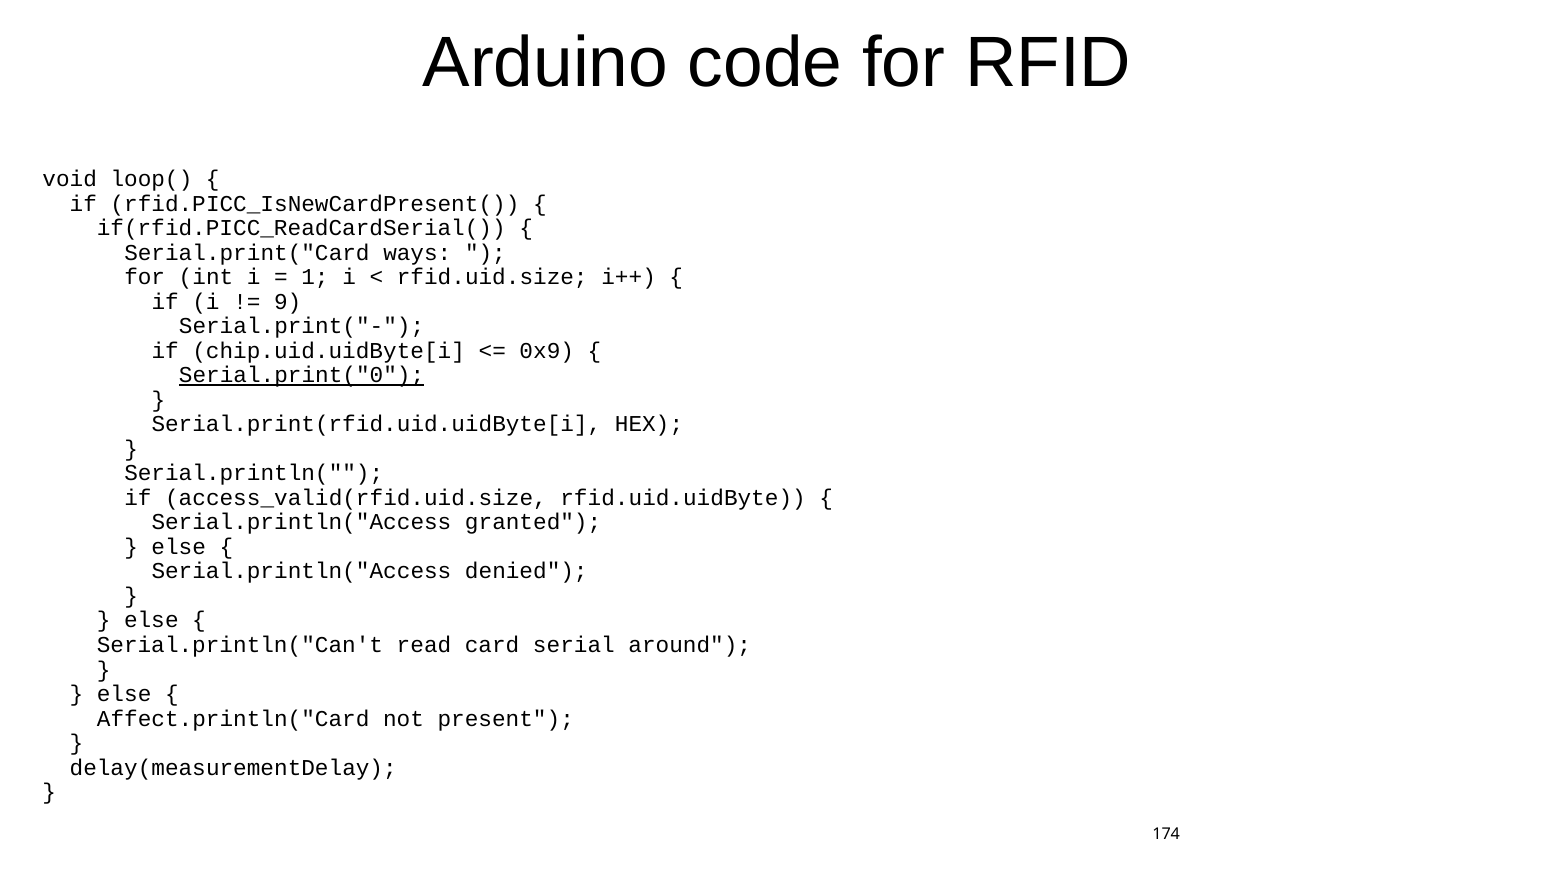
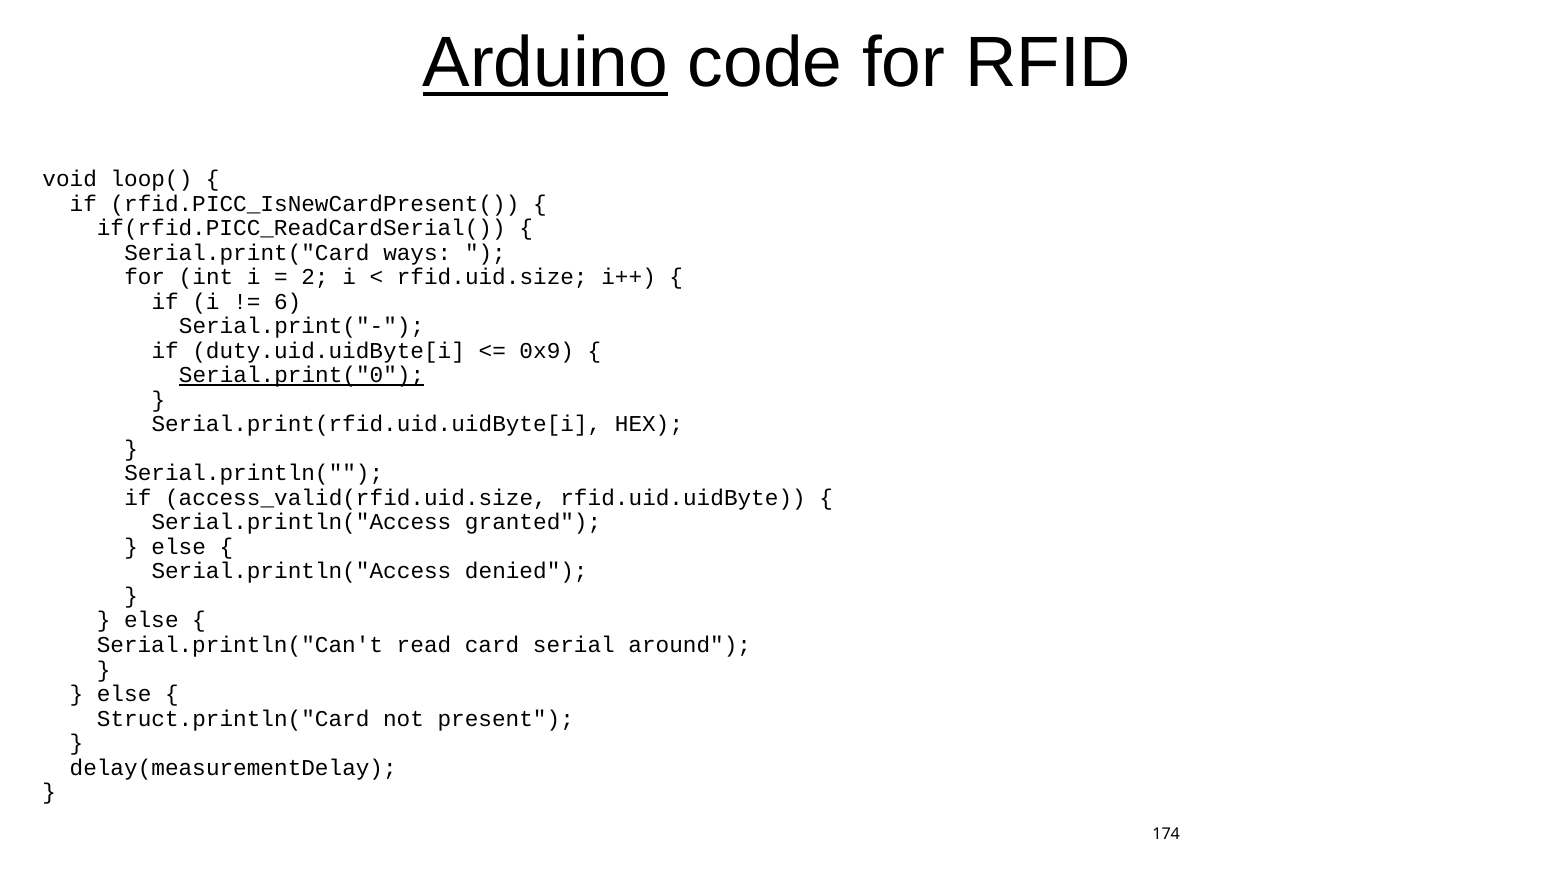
Arduino underline: none -> present (545, 63)
1: 1 -> 2 (315, 277)
9: 9 -> 6 (288, 302)
chip.uid.uidByte[i: chip.uid.uidByte[i -> duty.uid.uidByte[i (329, 351)
Affect.println("Card: Affect.println("Card -> Struct.println("Card (233, 718)
